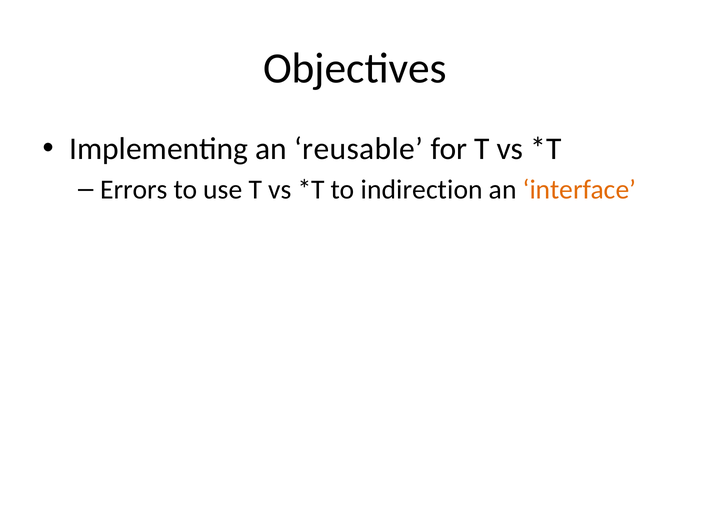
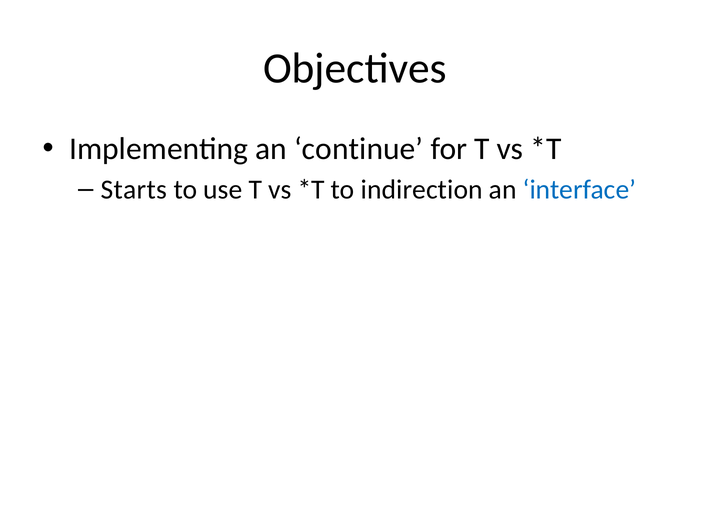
reusable: reusable -> continue (359, 149)
Errors: Errors -> Starts (134, 190)
interface colour: orange -> blue (579, 190)
